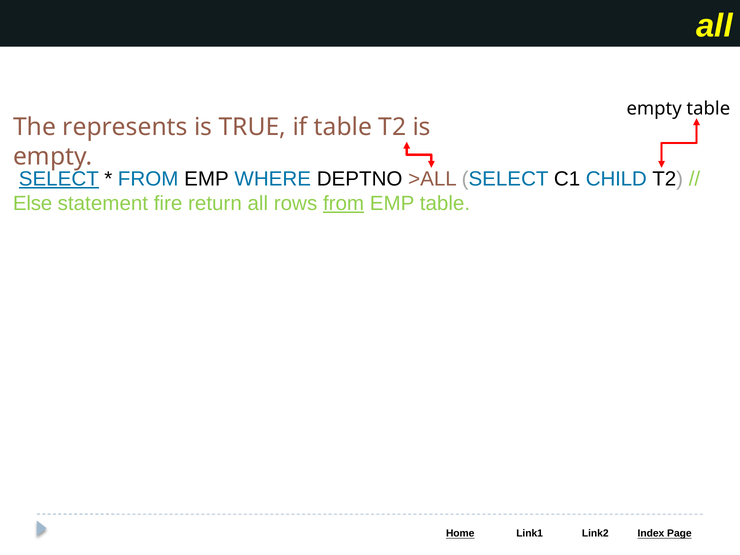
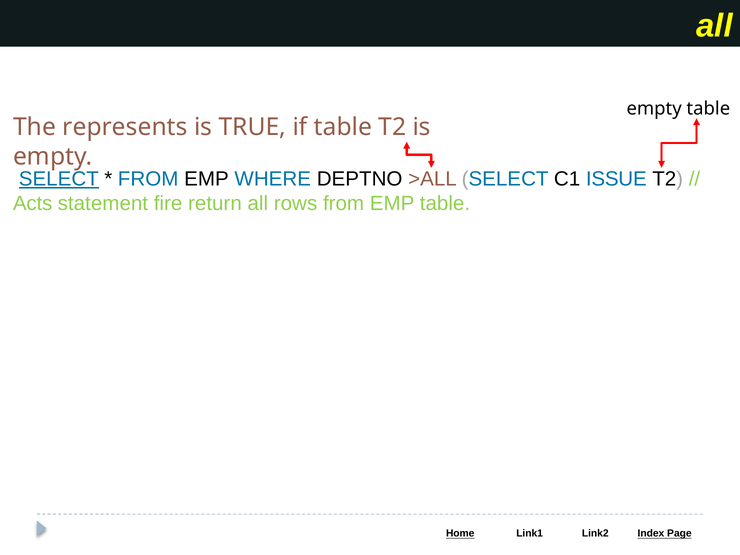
CHILD: CHILD -> ISSUE (616, 179)
Else: Else -> Acts (33, 204)
from underline: present -> none (344, 204)
